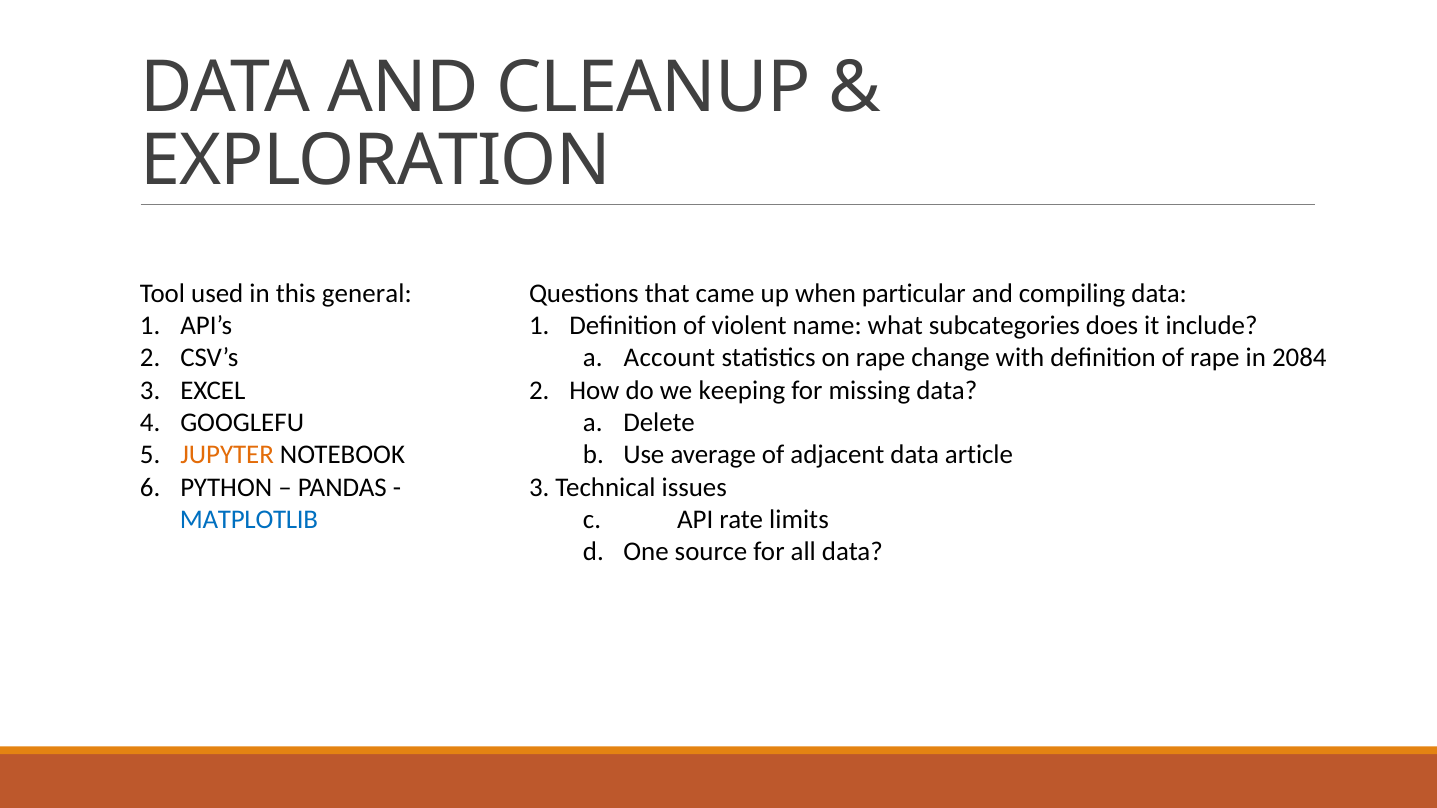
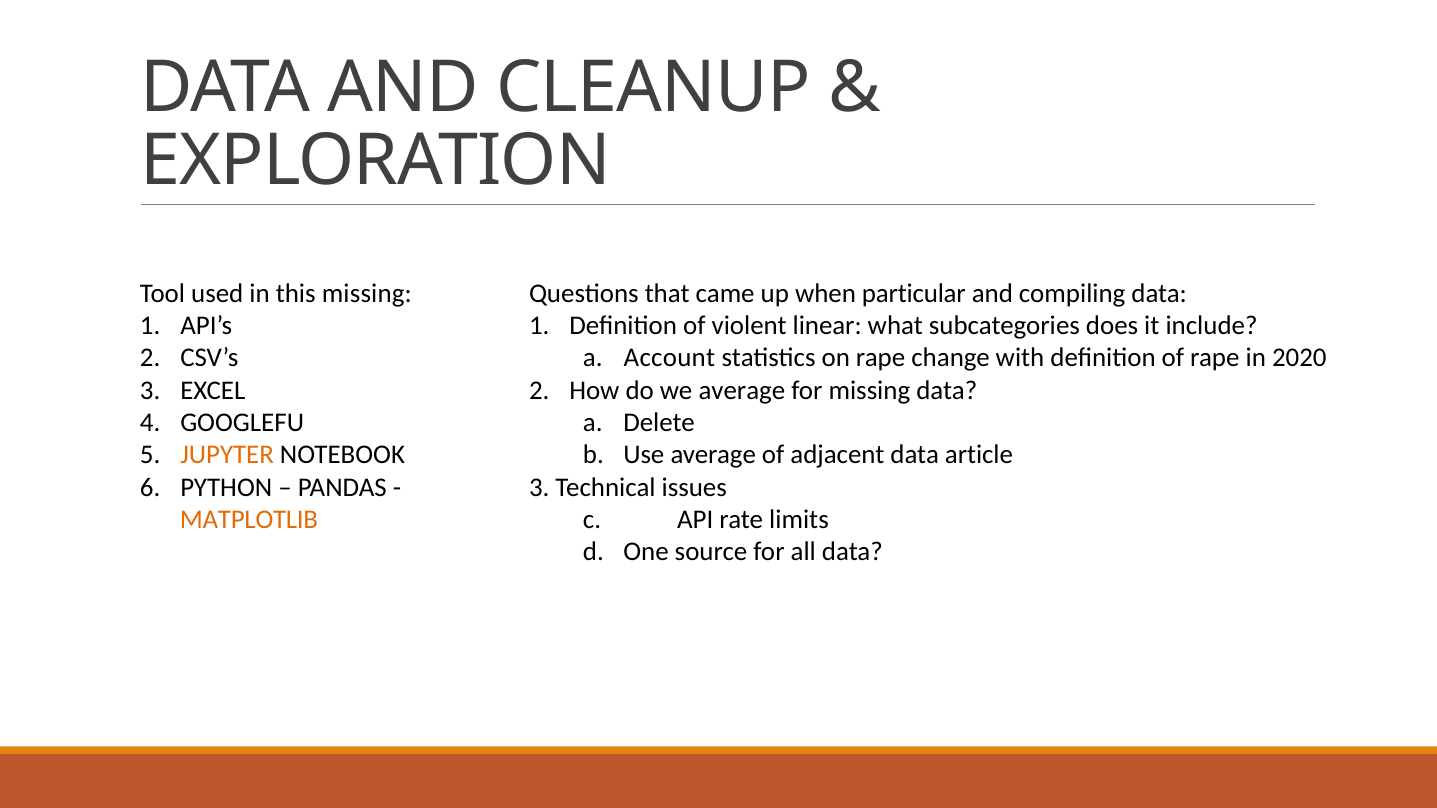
this general: general -> missing (367, 293)
name: name -> linear (827, 326)
2084: 2084 -> 2020 (1299, 358)
we keeping: keeping -> average (742, 390)
MATPLOTLIB colour: blue -> orange (249, 520)
